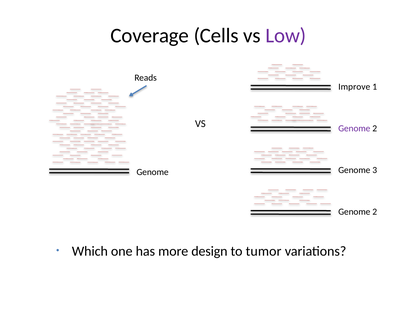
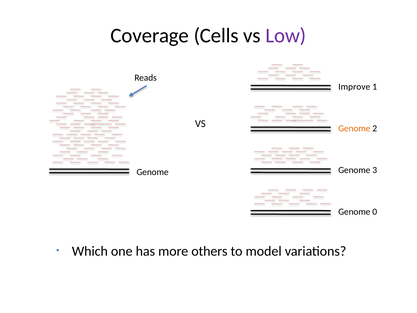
Genome colour: purple -> orange (354, 128)
2: 2 -> 0 (375, 212)
design: design -> others (209, 251)
tumor: tumor -> model (264, 251)
